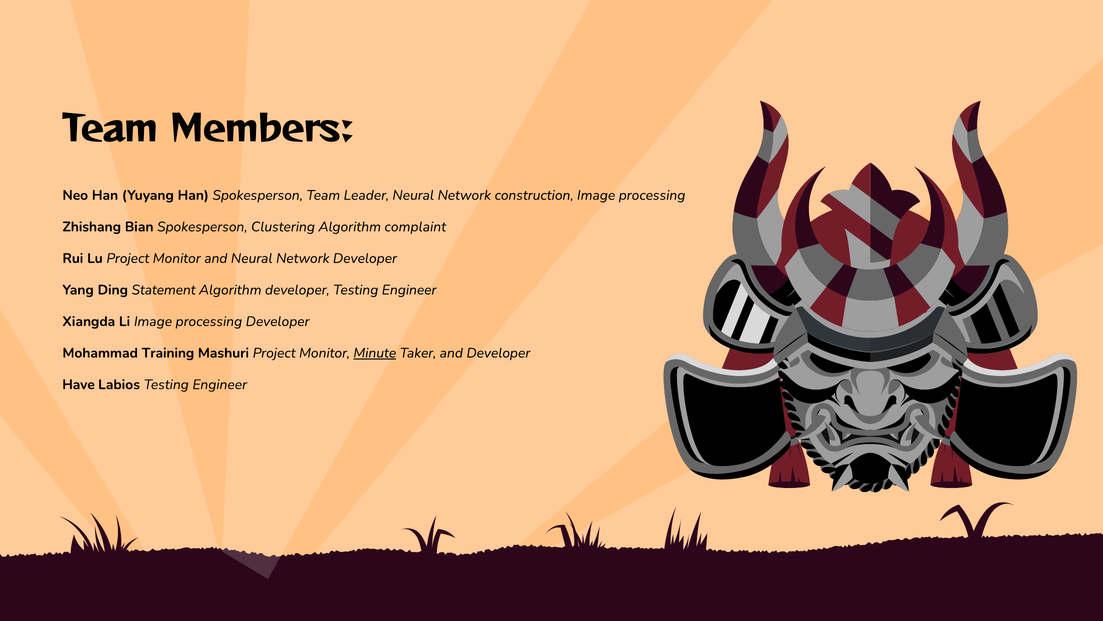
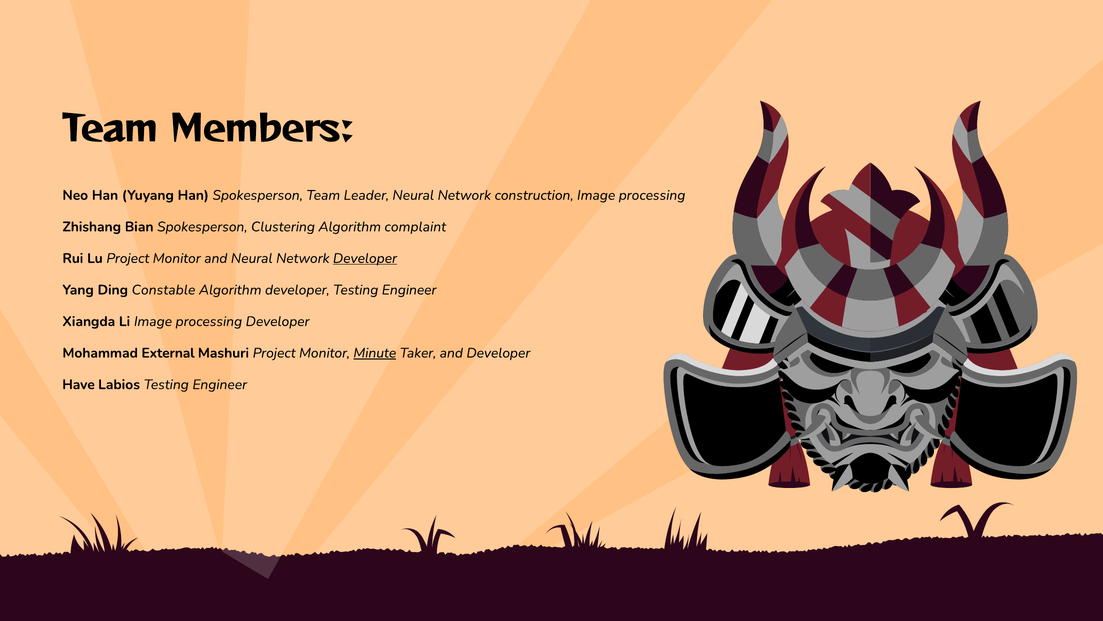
Developer underline: none -> present (365, 258)
Statement: Statement -> Constable (163, 290)
Training: Training -> External (168, 353)
